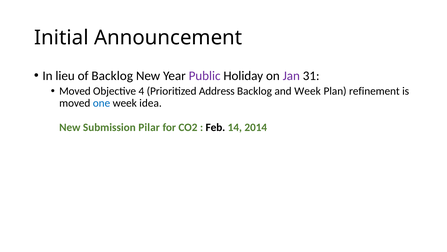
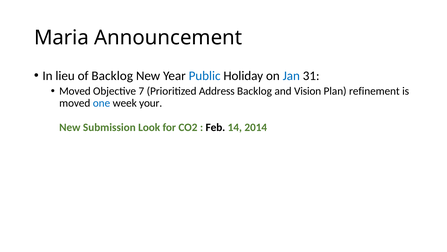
Initial: Initial -> Maria (61, 38)
Public colour: purple -> blue (205, 76)
Jan colour: purple -> blue (291, 76)
4: 4 -> 7 (141, 91)
and Week: Week -> Vision (308, 91)
idea: idea -> your (151, 103)
Pilar: Pilar -> Look (149, 127)
